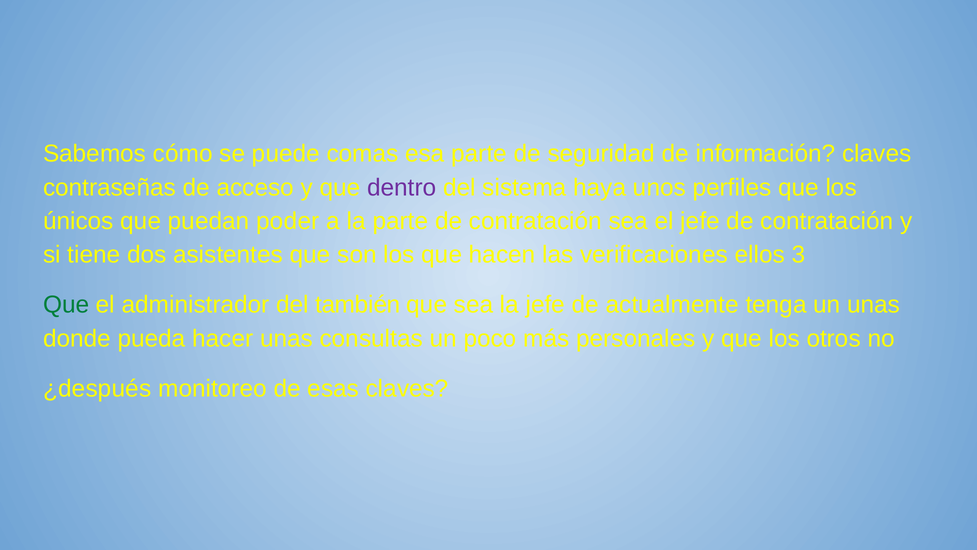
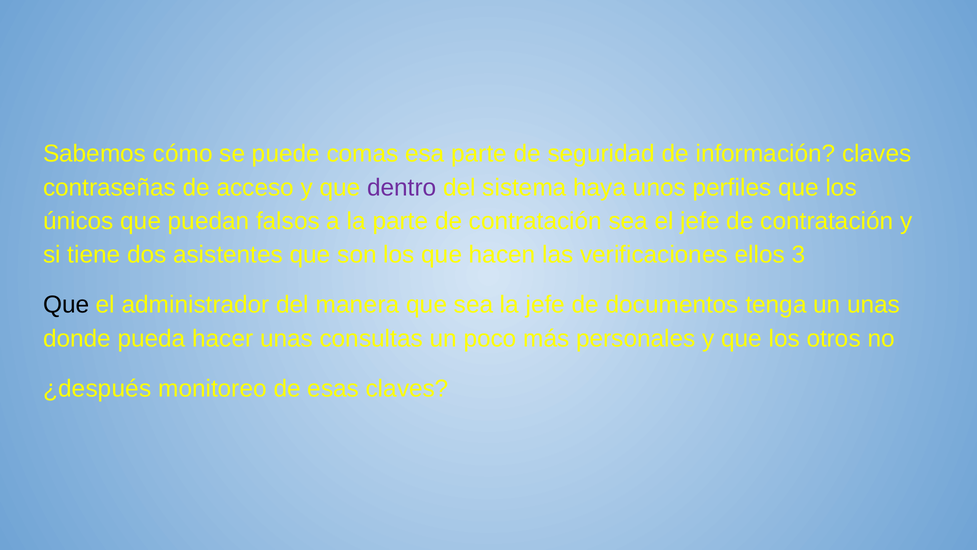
poder: poder -> falsos (288, 221)
Que colour: green -> black (66, 305)
también: también -> manera (357, 305)
actualmente: actualmente -> documentos (672, 305)
